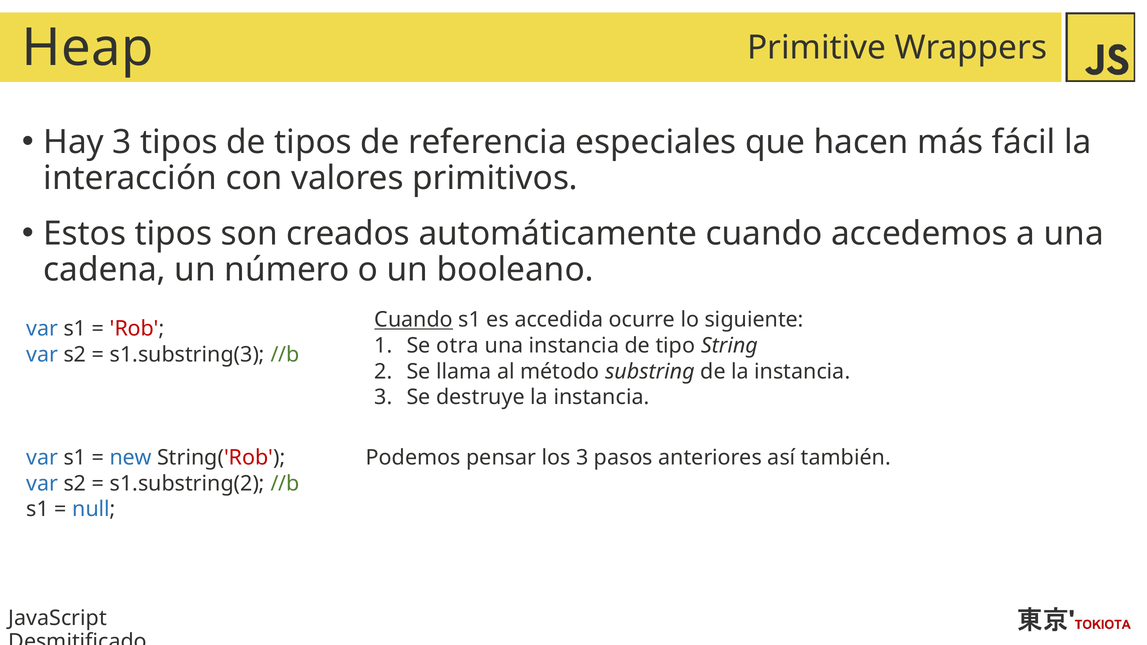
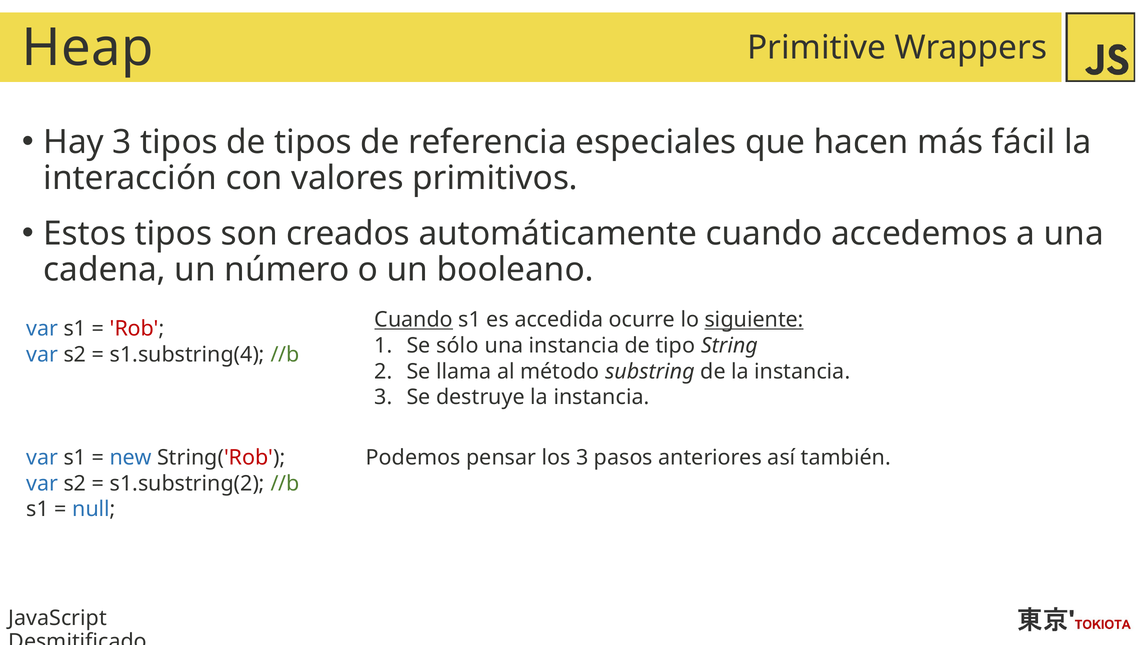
siguiente underline: none -> present (754, 320)
otra: otra -> sólo (458, 346)
s1.substring(3: s1.substring(3 -> s1.substring(4 (187, 355)
